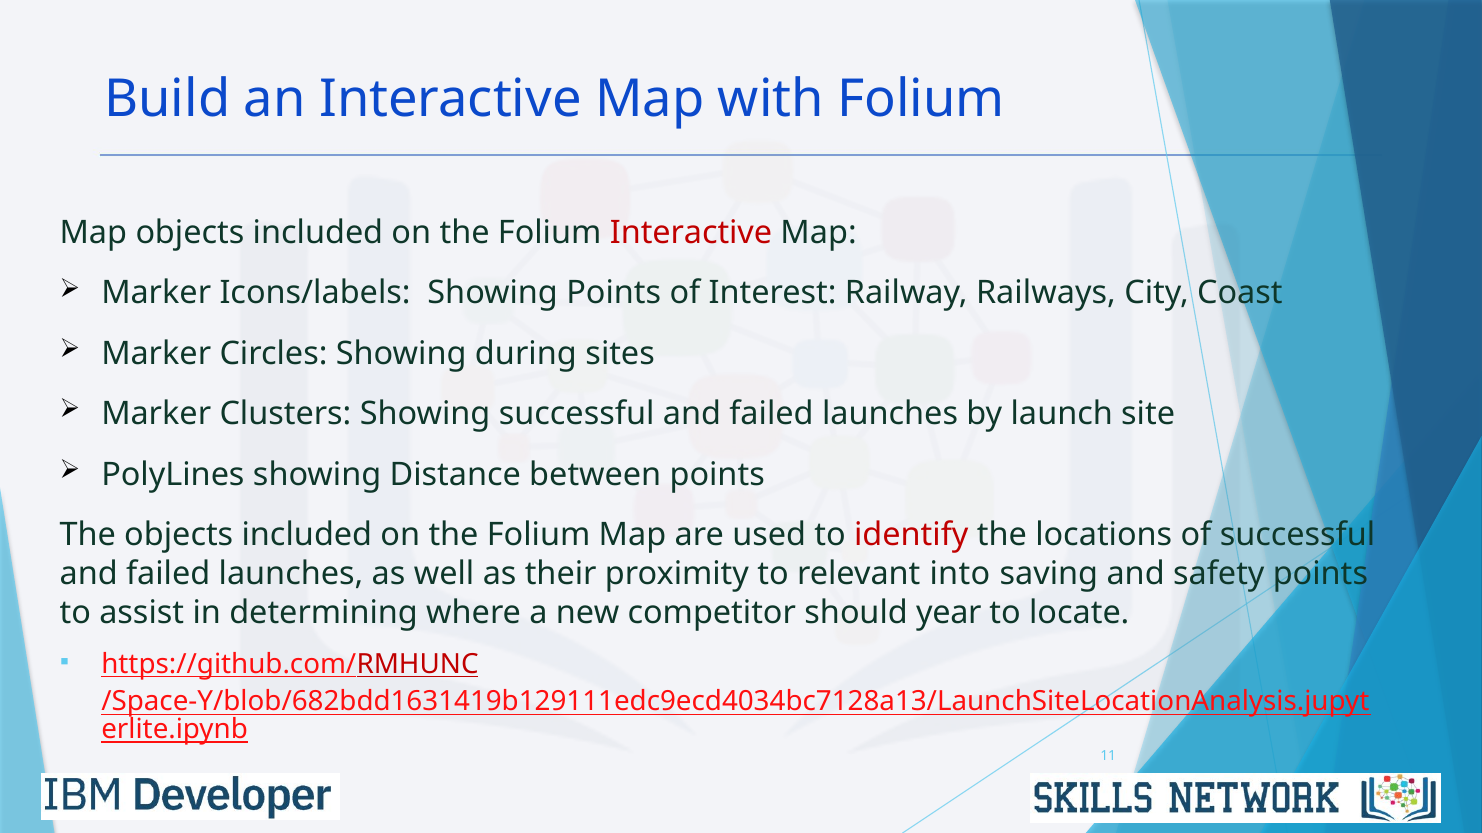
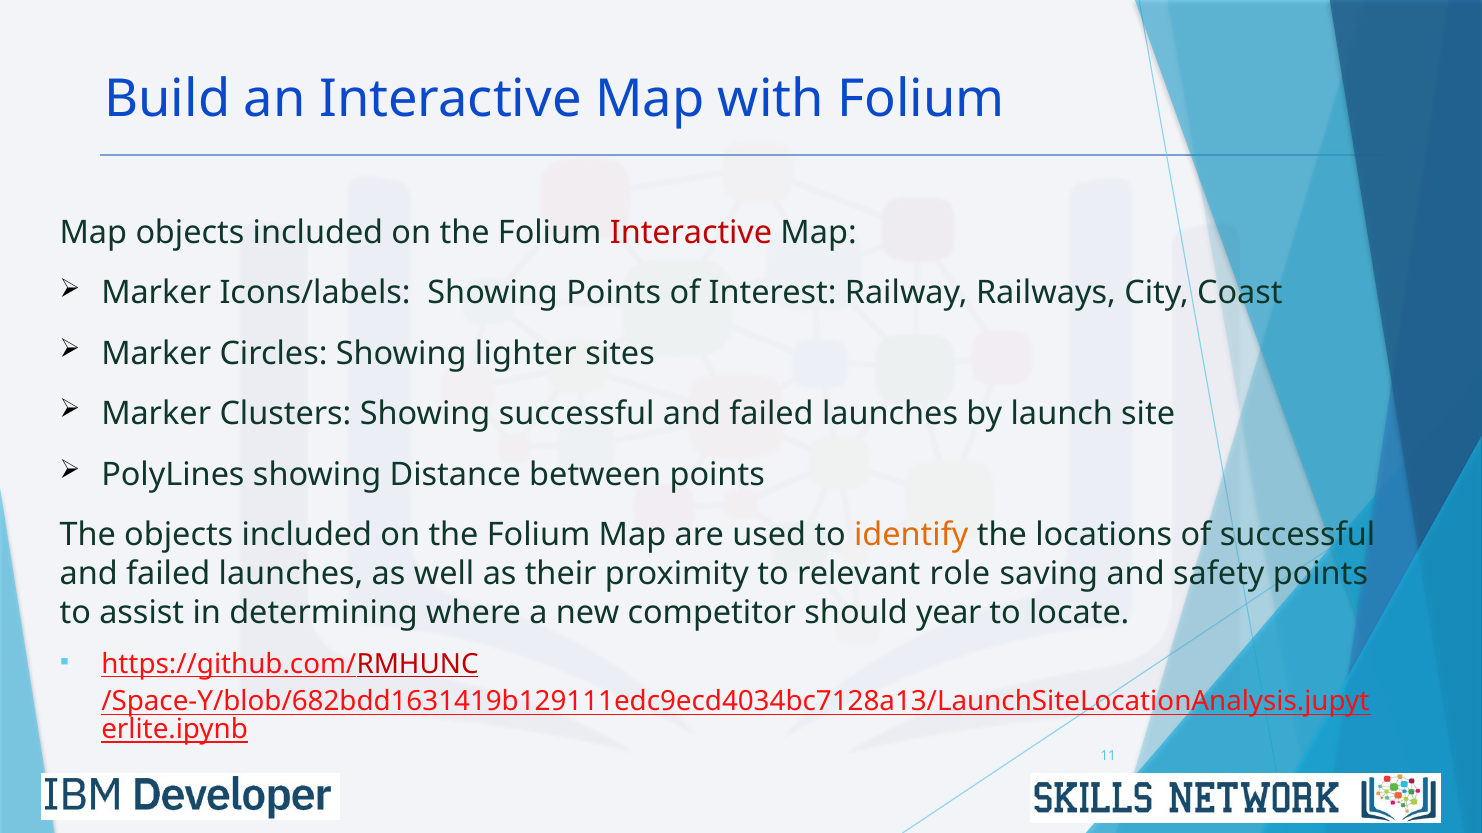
during: during -> lighter (526, 354)
identify colour: red -> orange (911, 535)
into: into -> role (960, 574)
